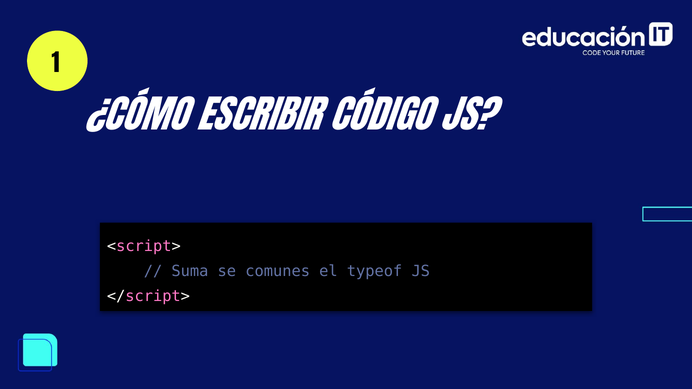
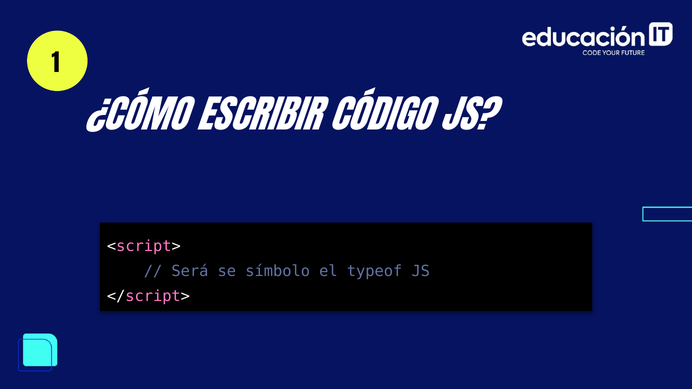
Suma: Suma -> Será (190, 271)
comunes: comunes -> símbolo (278, 271)
